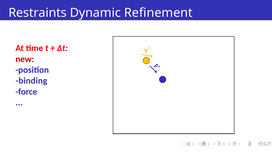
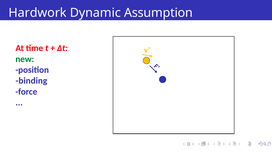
Restraints: Restraints -> Hardwork (38, 13)
Refinement: Refinement -> Assumption (158, 13)
new colour: red -> green (25, 59)
